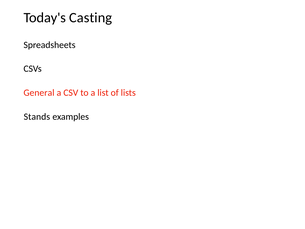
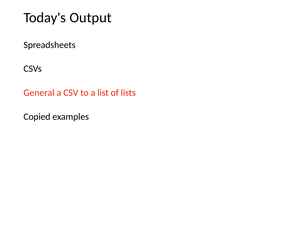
Casting: Casting -> Output (91, 18)
Stands: Stands -> Copied (37, 117)
